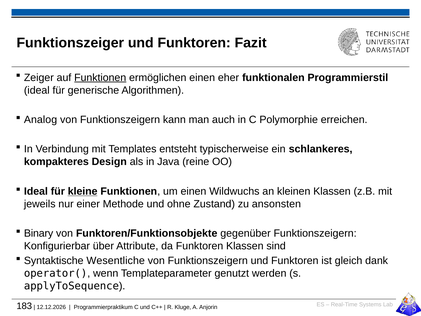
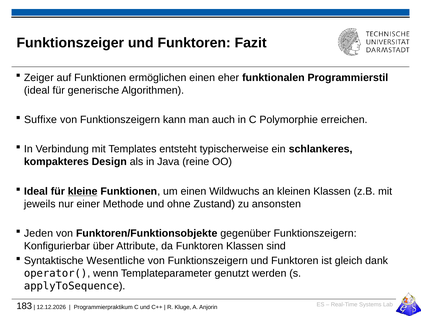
Funktionen underline: present -> none (100, 77)
Analog: Analog -> Suffixe (41, 120)
Binary: Binary -> Jeden (38, 233)
